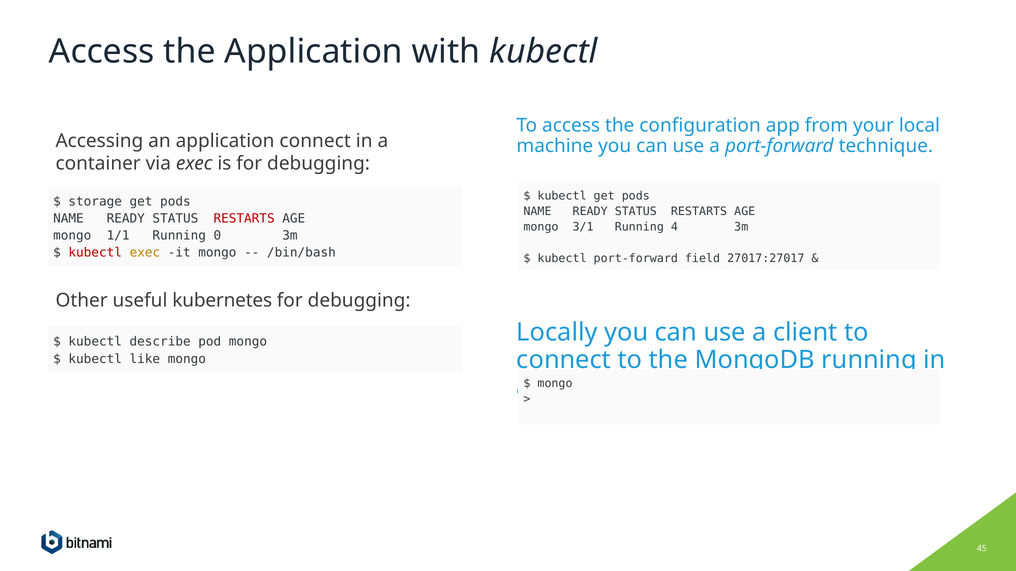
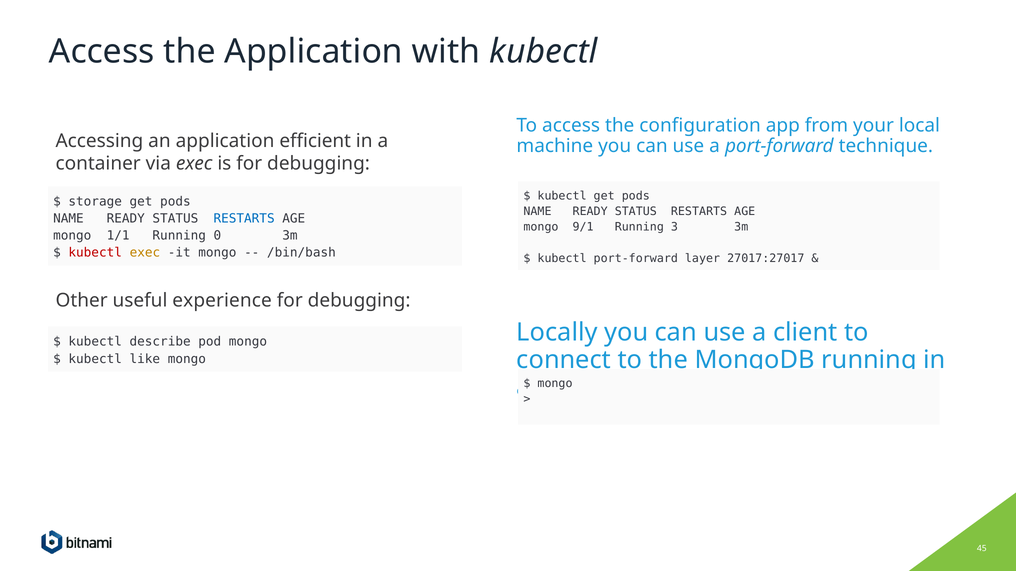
application connect: connect -> efficient (315, 141)
RESTARTS colour: red -> blue (244, 219)
3/1: 3/1 -> 9/1 (583, 227)
4: 4 -> 3 (674, 227)
field: field -> layer (703, 258)
useful kubernetes: kubernetes -> experience (222, 301)
